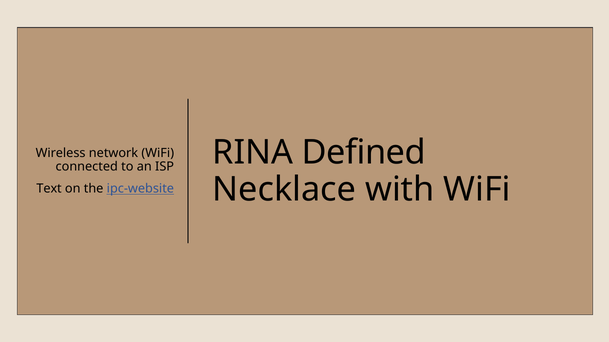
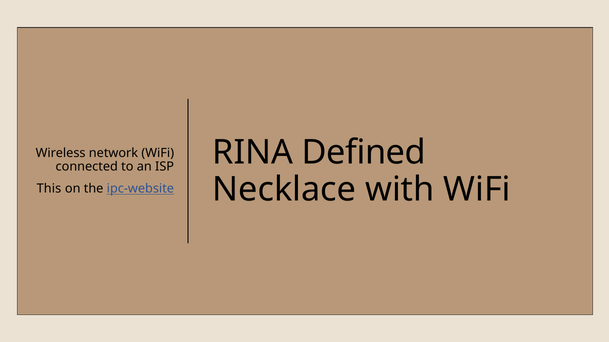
Text: Text -> This (49, 189)
